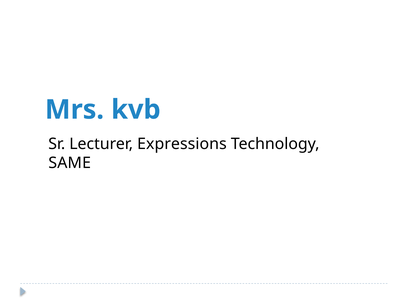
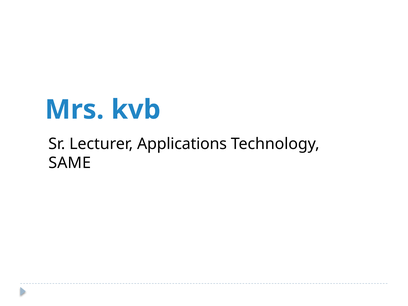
Expressions: Expressions -> Applications (182, 144)
